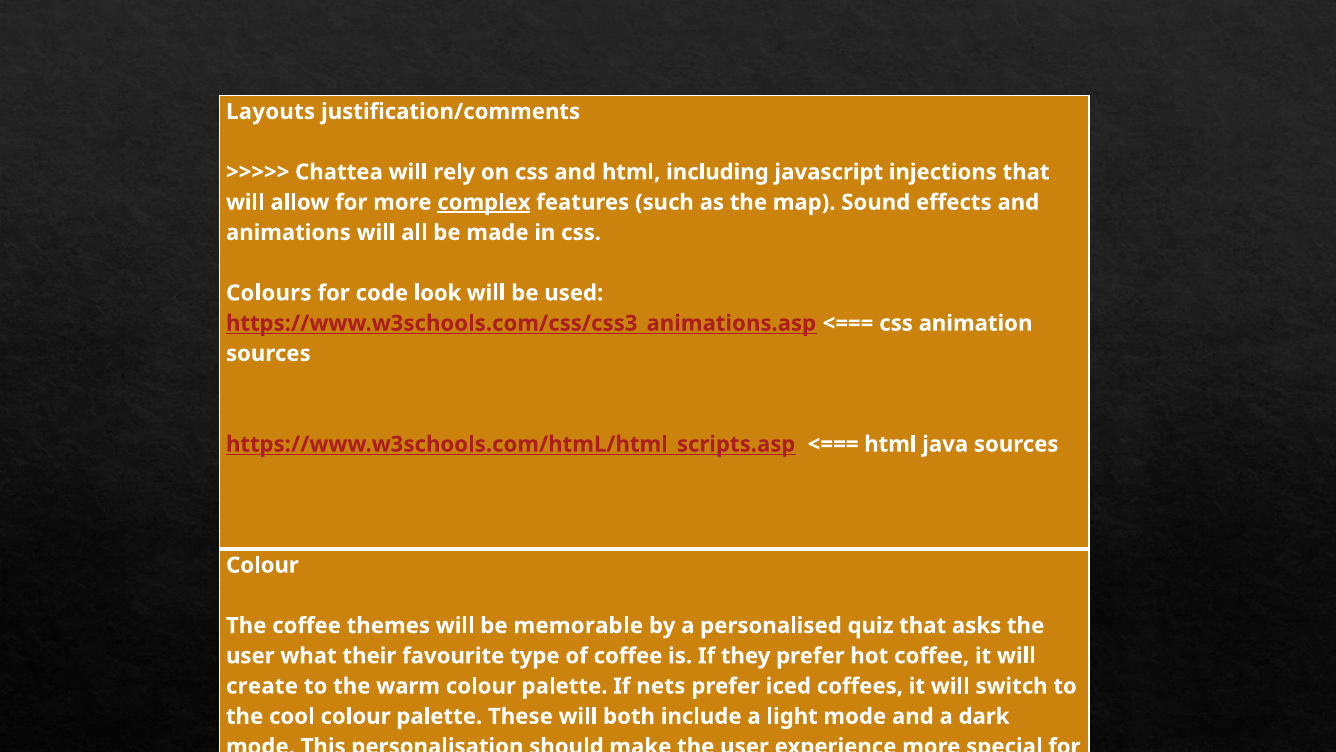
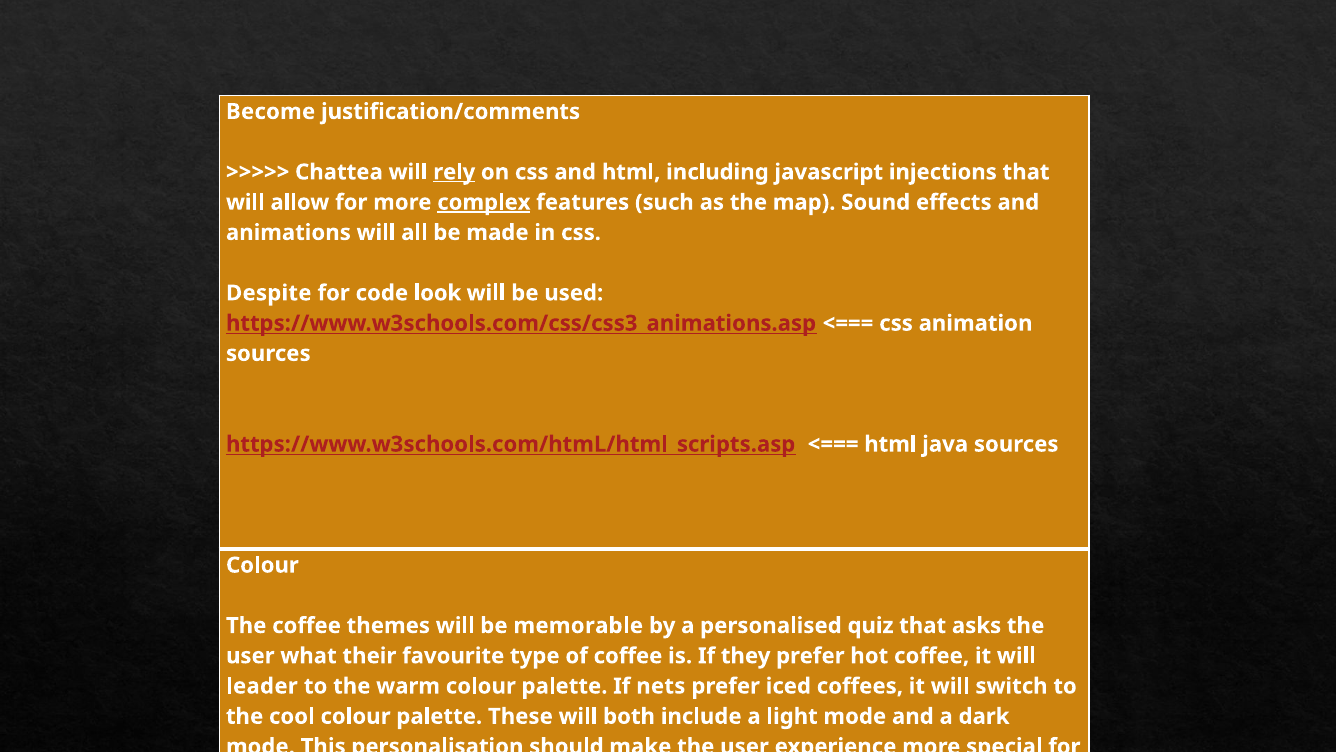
Layouts: Layouts -> Become (271, 112)
rely underline: none -> present (454, 172)
Colours: Colours -> Despite (269, 293)
create: create -> leader (262, 686)
